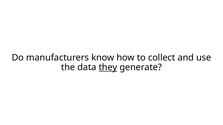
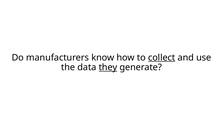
collect underline: none -> present (162, 58)
